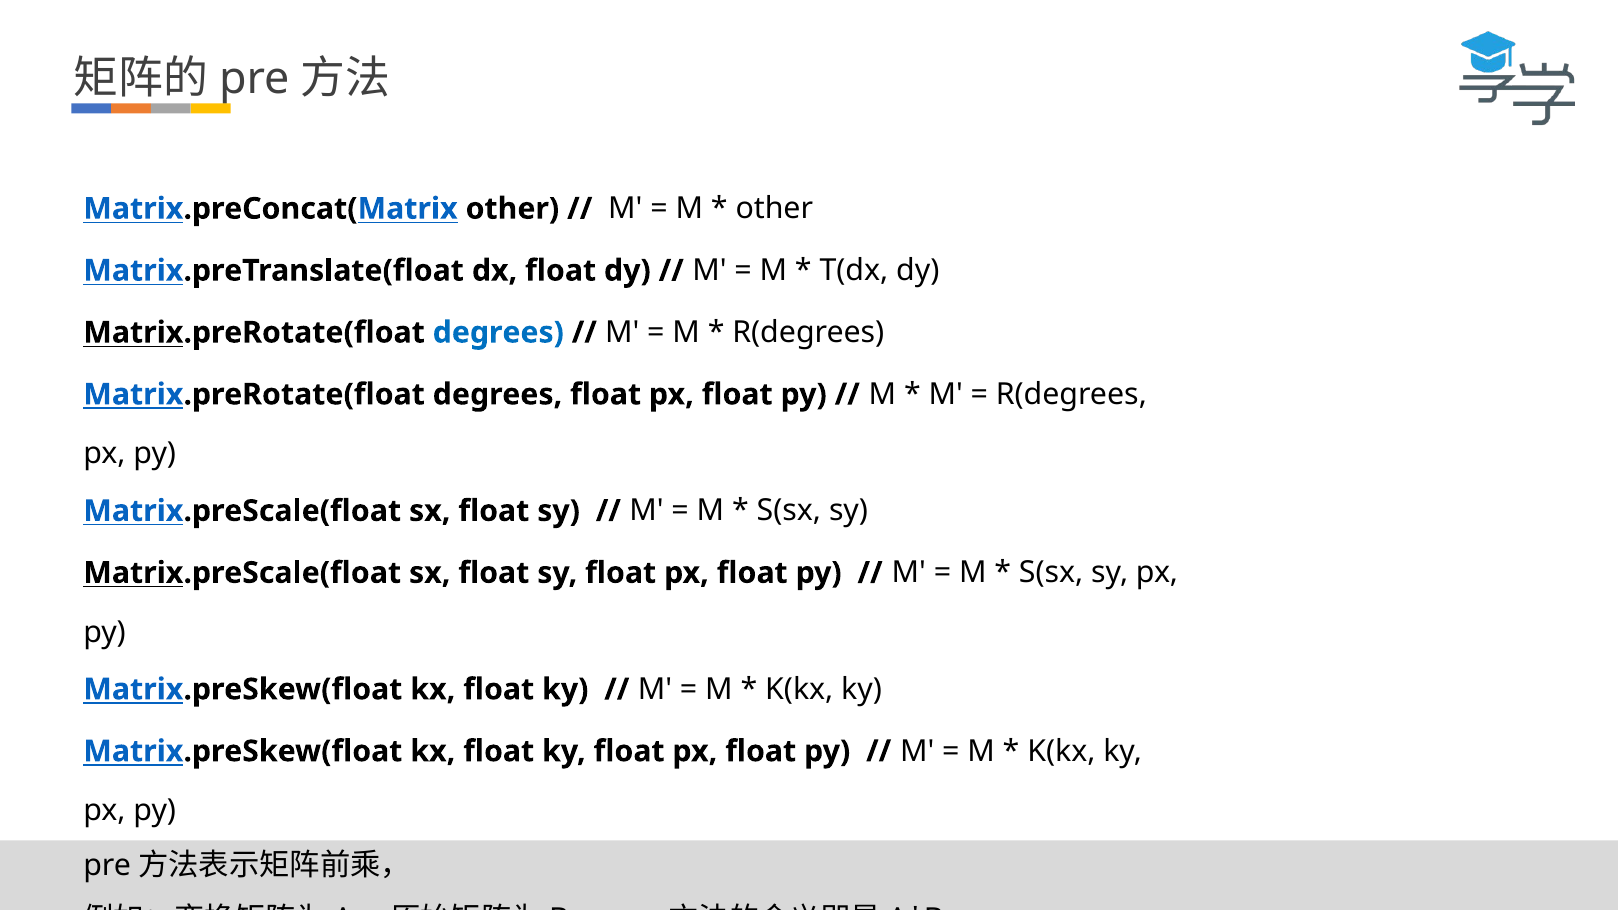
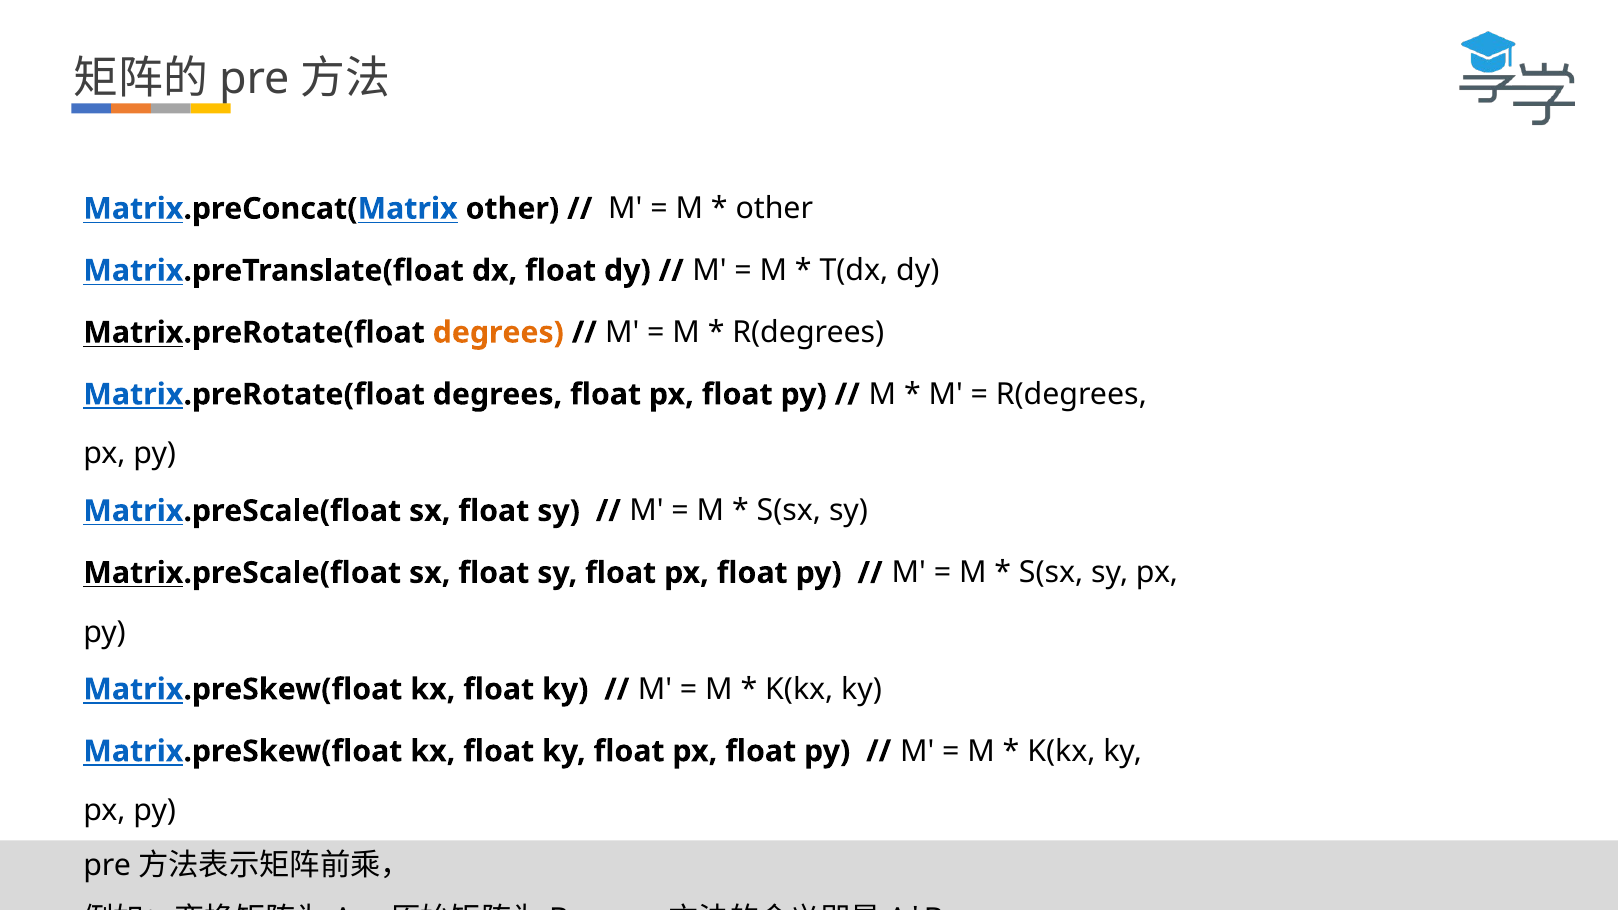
degrees colour: blue -> orange (498, 333)
